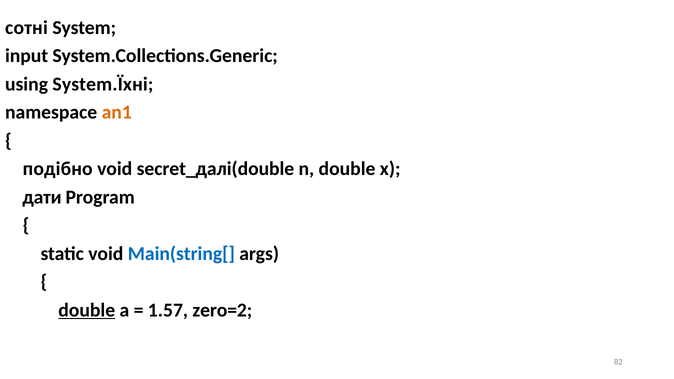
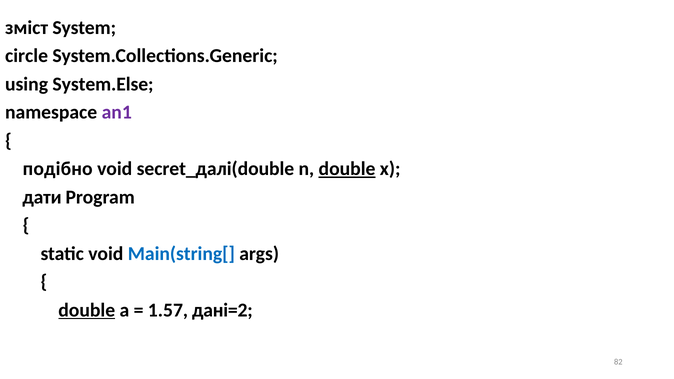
сотні: сотні -> зміст (27, 28)
input: input -> circle (27, 56)
System.Їхні: System.Їхні -> System.Else (103, 84)
an1 colour: orange -> purple (117, 112)
double underline: none -> present (347, 169)
zero=2: zero=2 -> дані=2 (222, 310)
